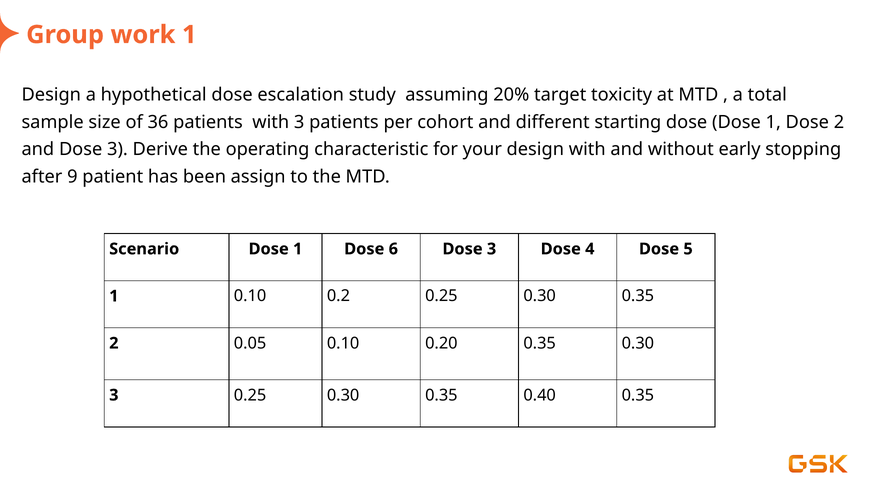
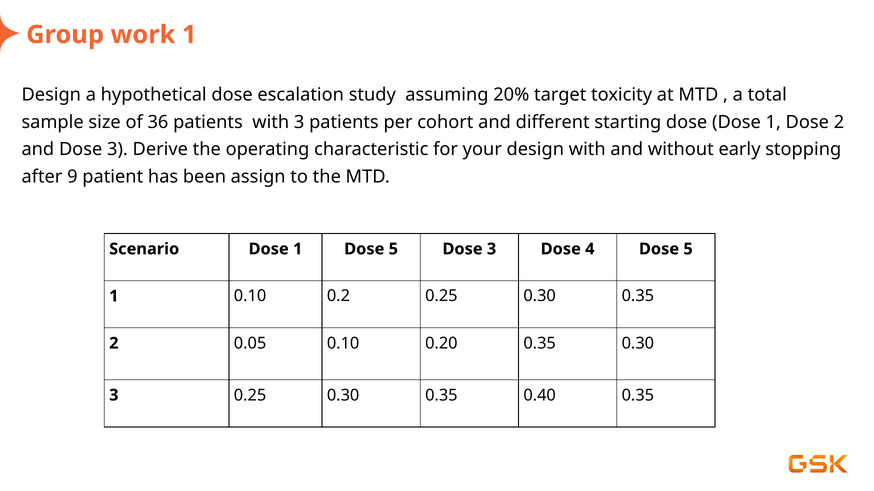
1 Dose 6: 6 -> 5 (393, 249)
